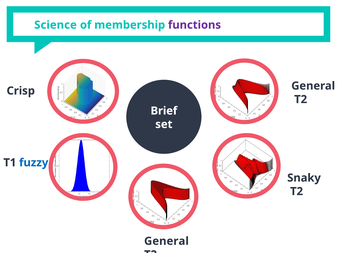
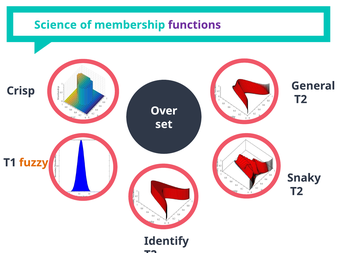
Brief: Brief -> Over (164, 111)
fuzzy colour: blue -> orange (34, 162)
General: General -> Identify (166, 241)
